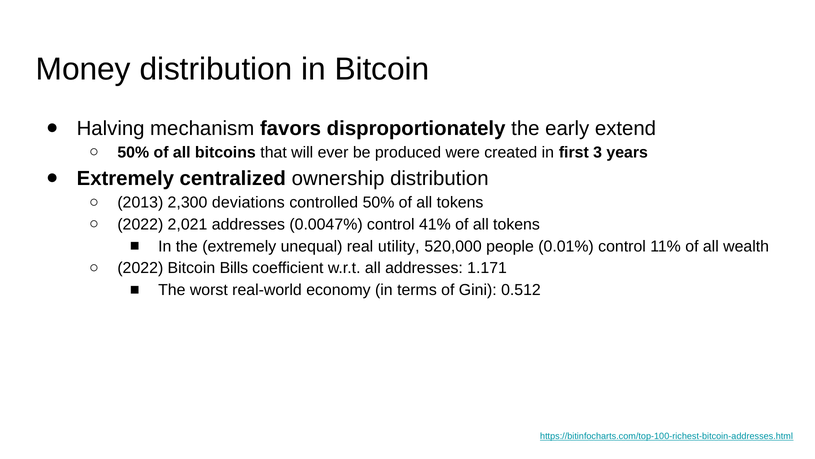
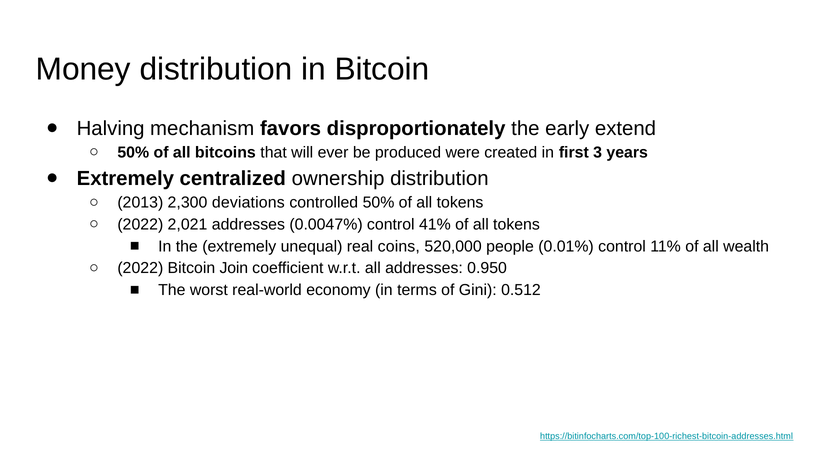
utility: utility -> coins (399, 246)
Bills: Bills -> Join (234, 268)
1.171: 1.171 -> 0.950 (487, 268)
